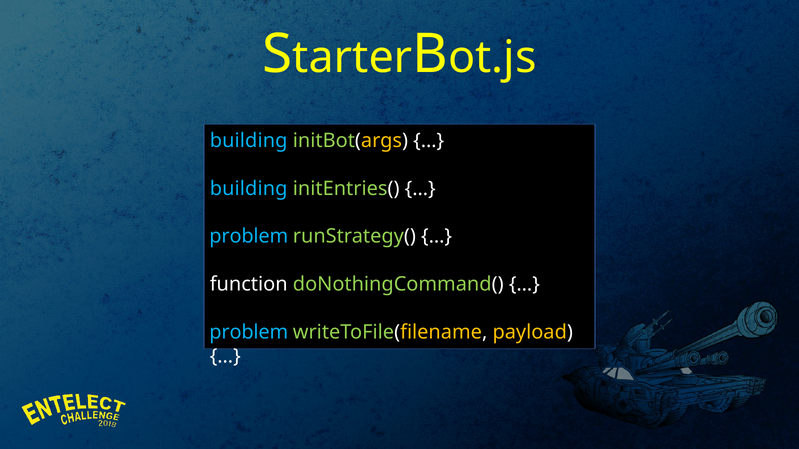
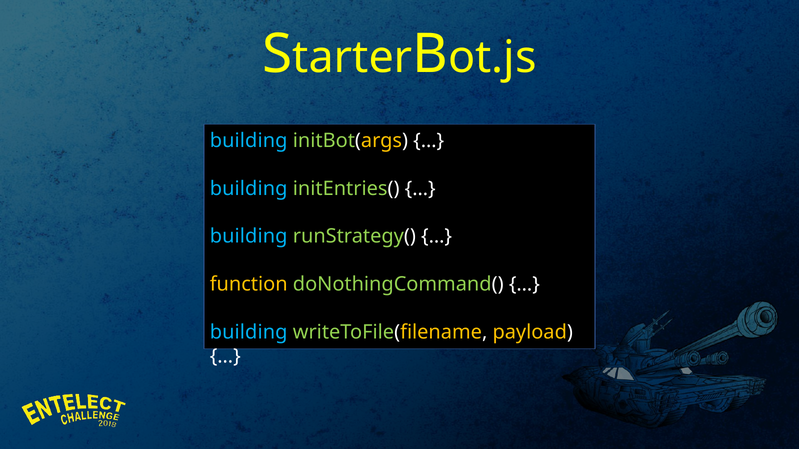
problem: problem -> building (249, 237)
function colour: white -> yellow (249, 285)
problem: problem -> building (249, 332)
